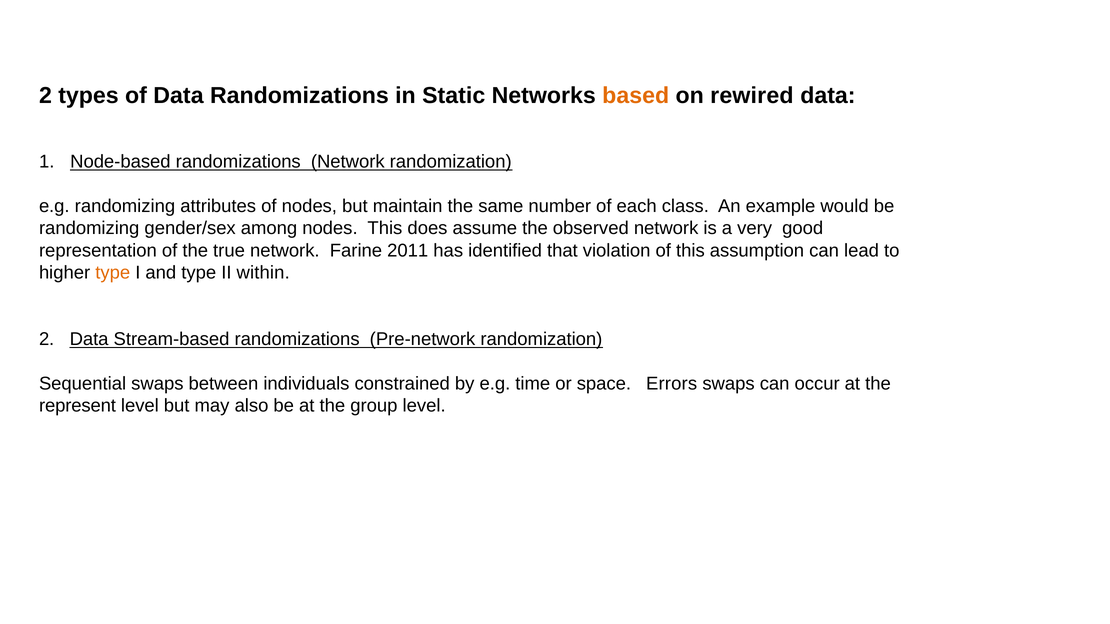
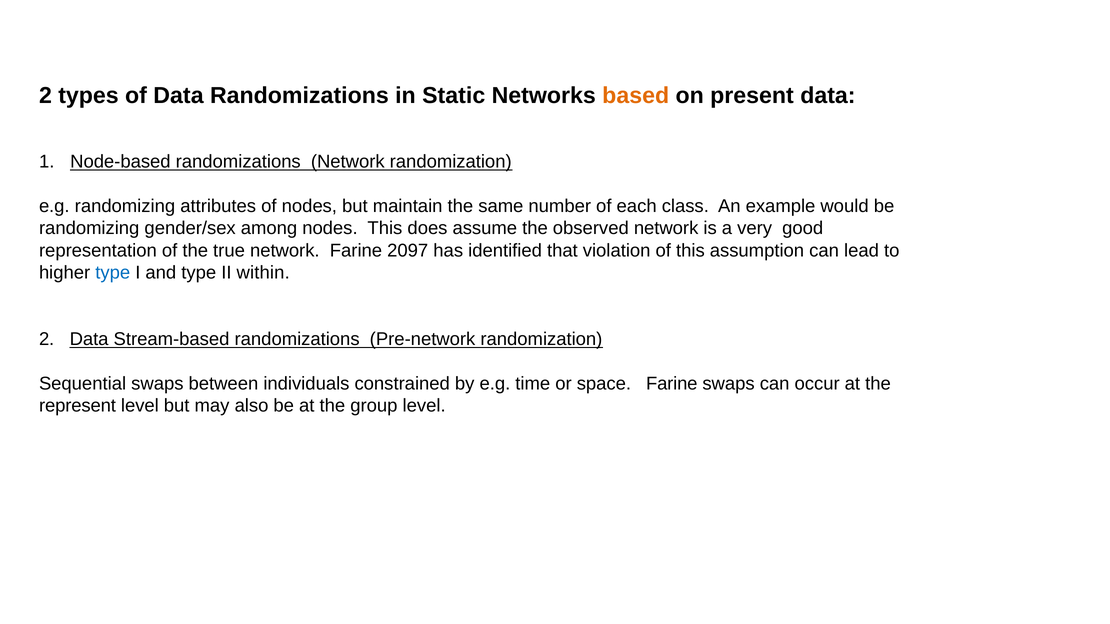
rewired: rewired -> present (752, 96)
2011: 2011 -> 2097 (408, 251)
type colour: orange -> blue (113, 273)
space Errors: Errors -> Farine (672, 384)
